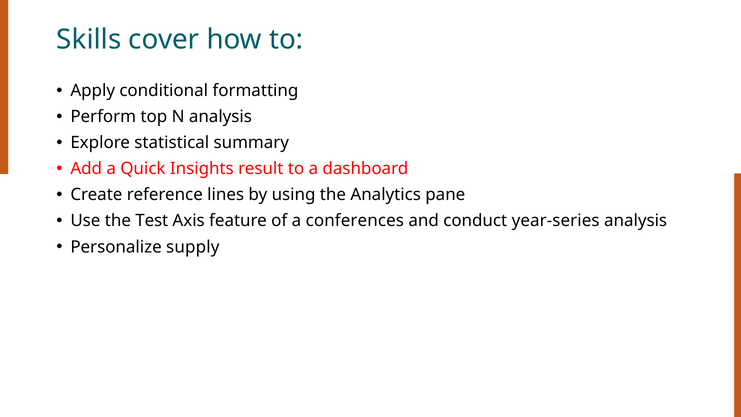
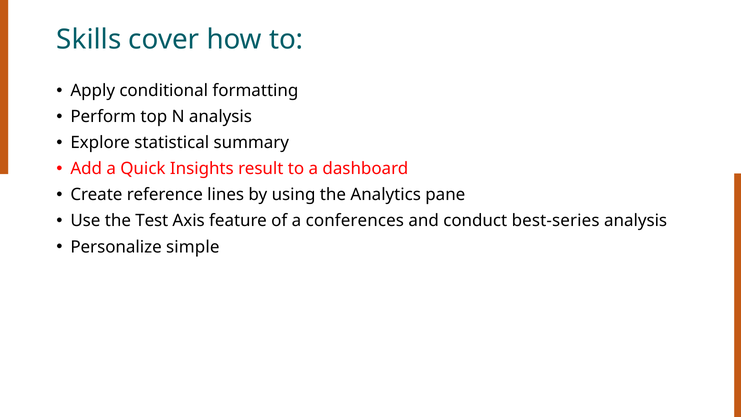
year-series: year-series -> best-series (556, 221)
supply: supply -> simple (193, 247)
